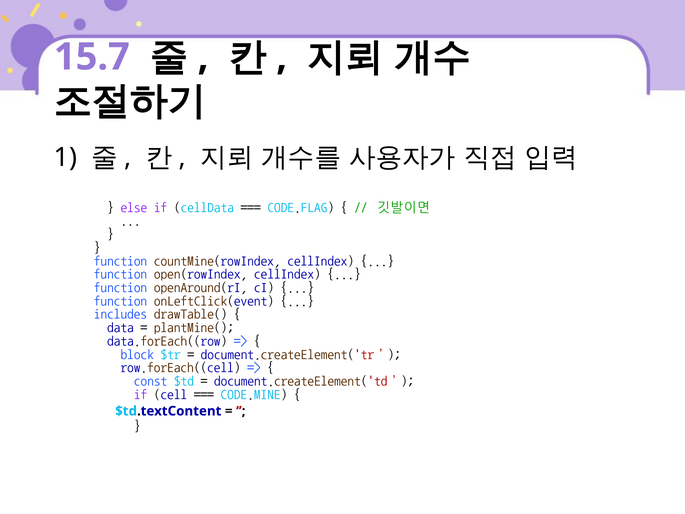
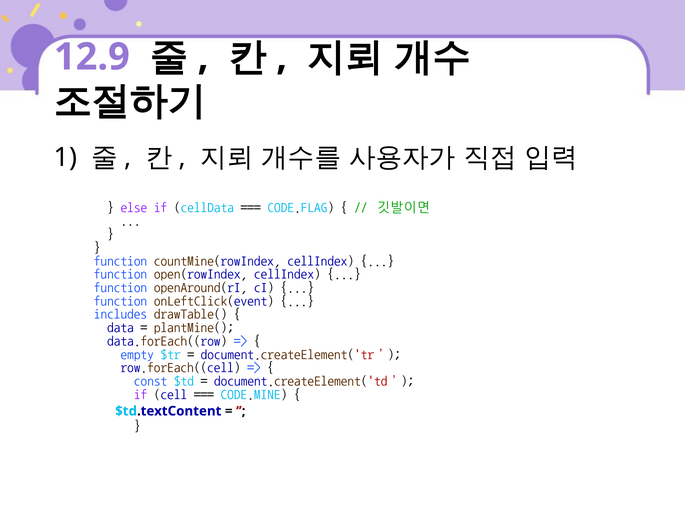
15.7: 15.7 -> 12.9 (92, 57)
block: block -> empty (137, 354)
